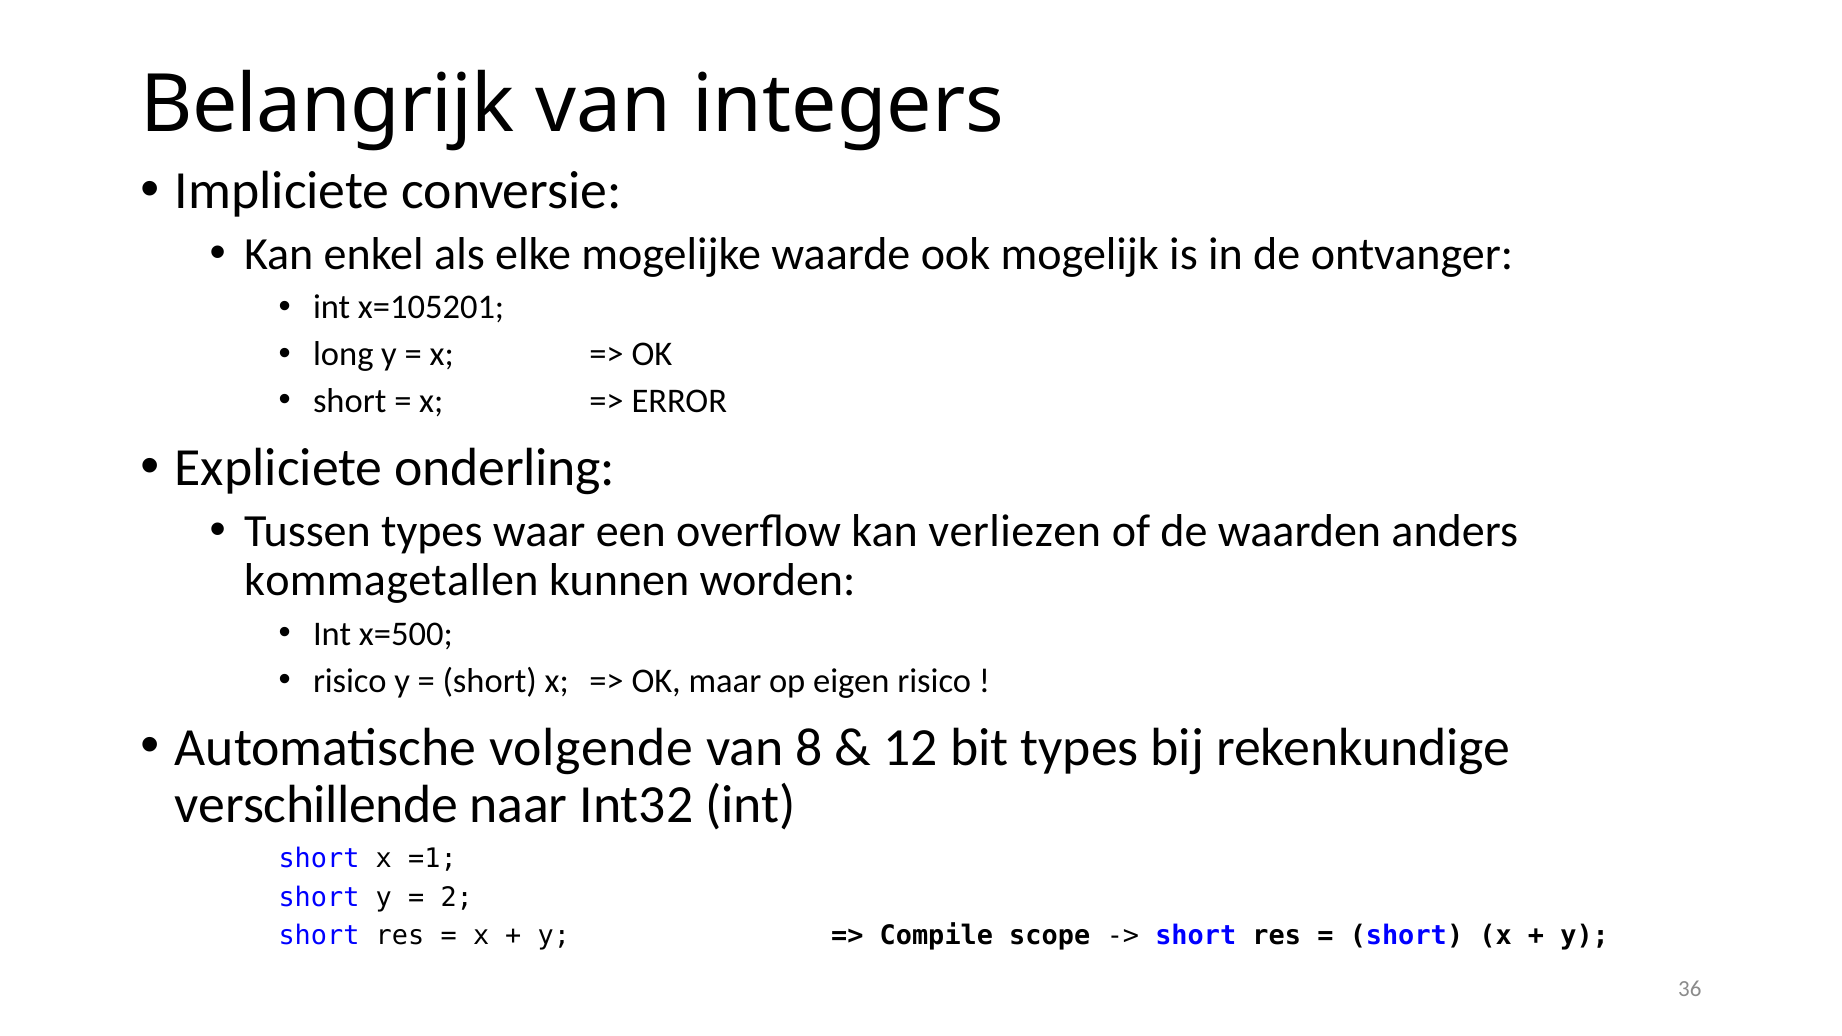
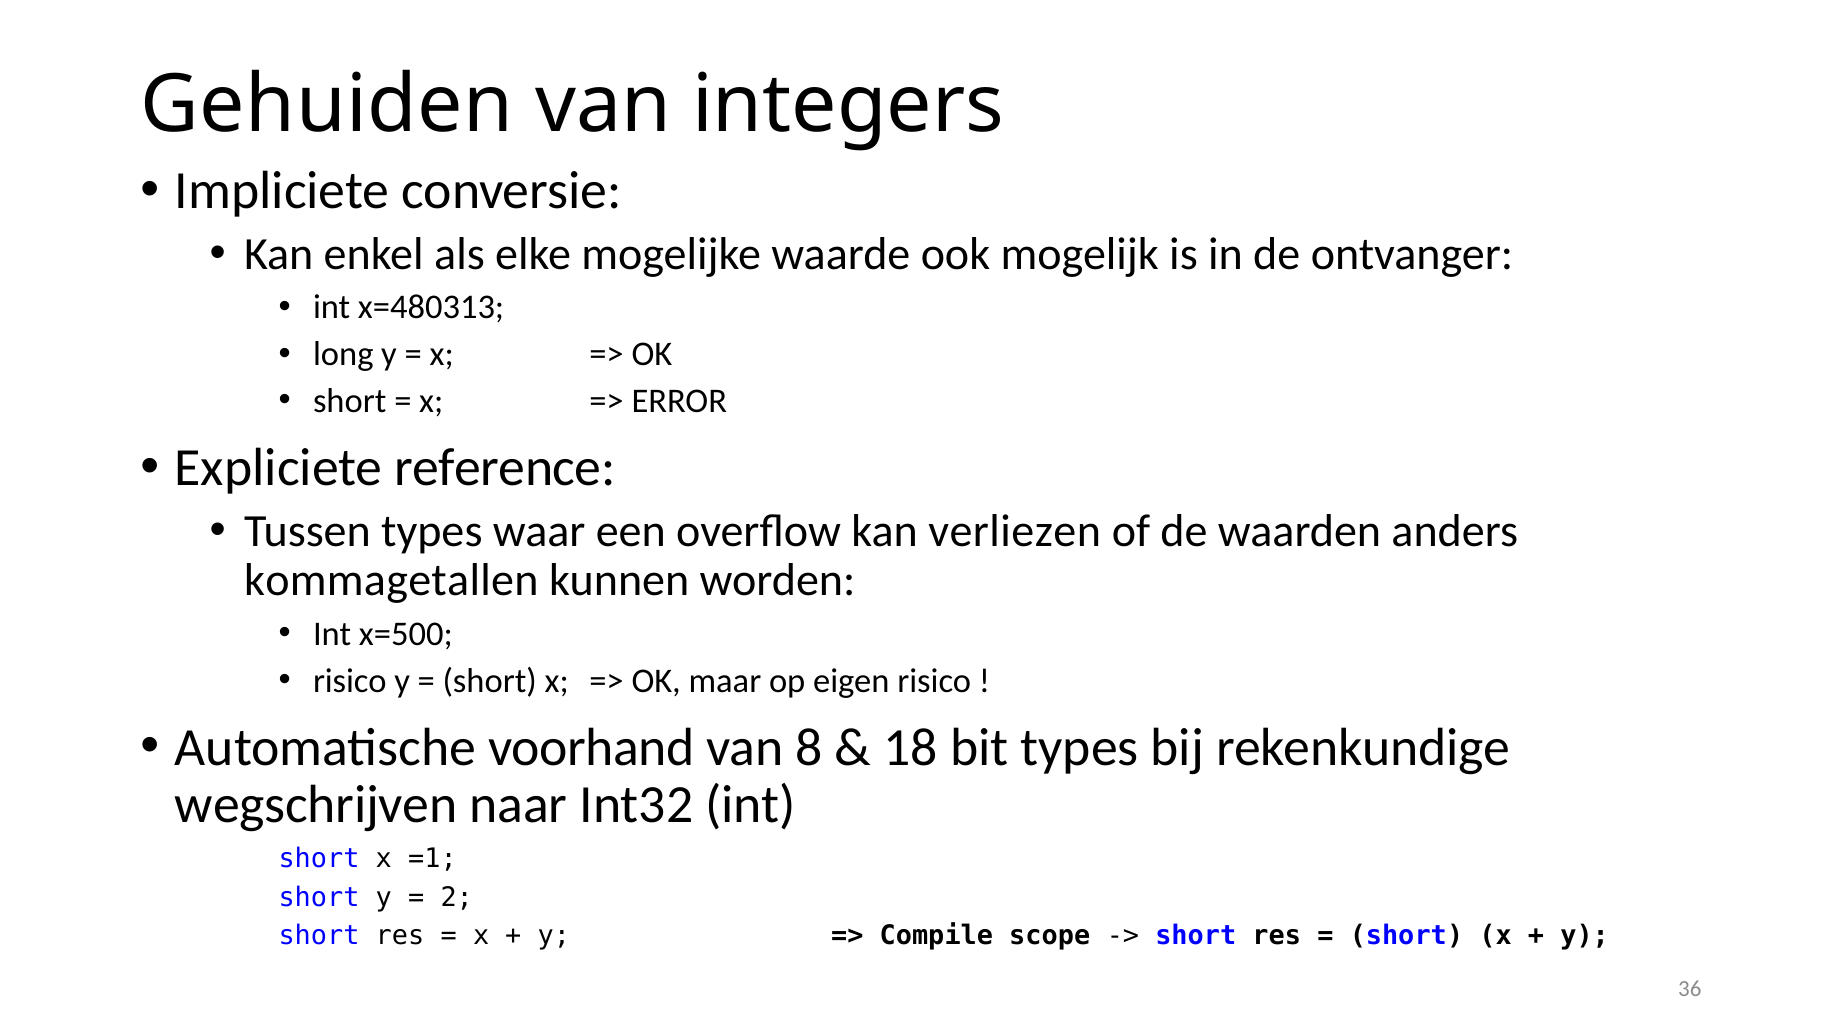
Belangrijk: Belangrijk -> Gehuiden (327, 105)
x=105201: x=105201 -> x=480313 (431, 307)
onderling: onderling -> reference (505, 468)
volgende: volgende -> voorhand (591, 747)
12: 12 -> 18 (911, 747)
verschillende: verschillende -> wegschrijven (316, 805)
